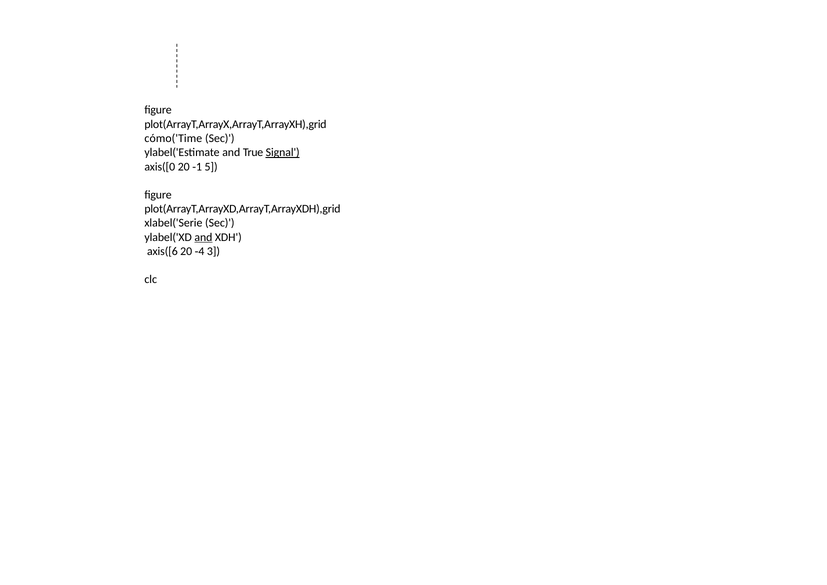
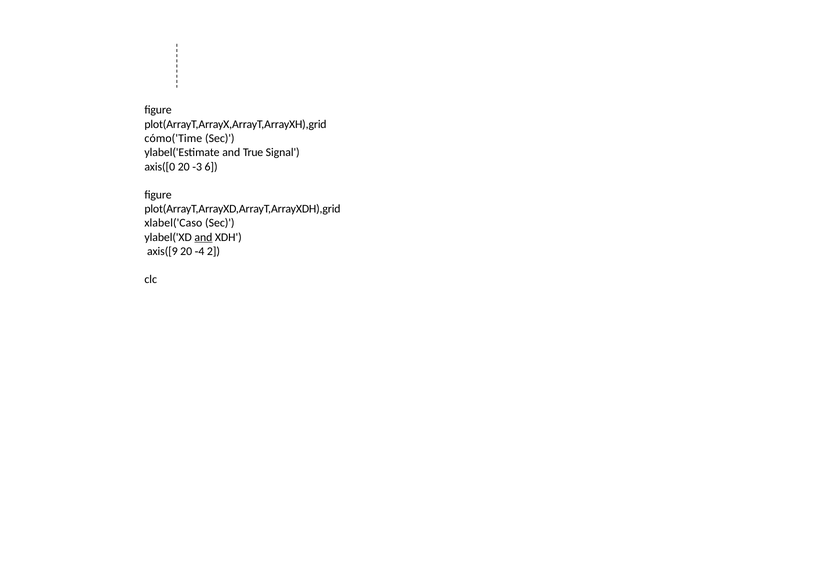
Signal underline: present -> none (283, 152)
1: 1 -> 3 (199, 167)
5: 5 -> 6 (211, 167)
xlabel('Serie: xlabel('Serie -> xlabel('Caso (173, 223)
axis([6: axis([6 -> axis([9 (162, 251)
3: 3 -> 2 (213, 251)
